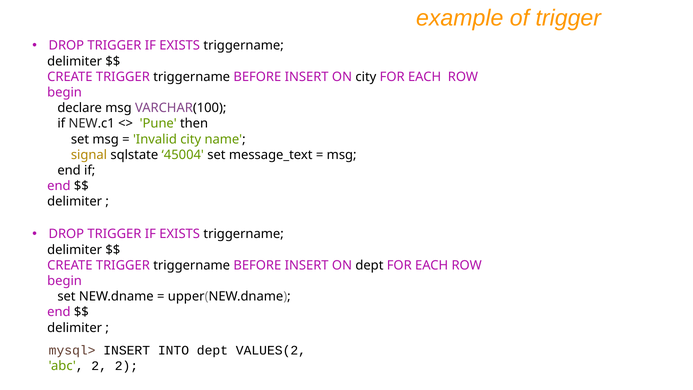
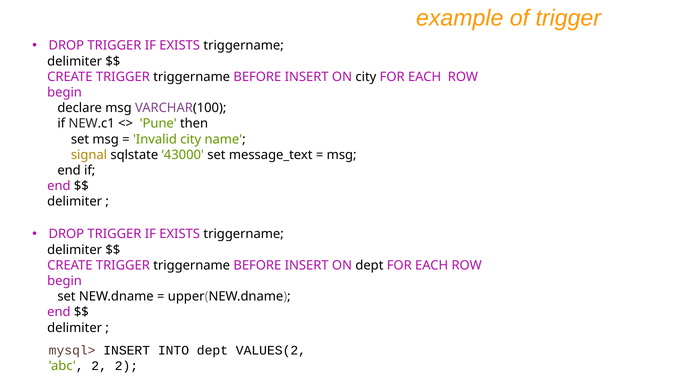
45004: 45004 -> 43000 (183, 155)
